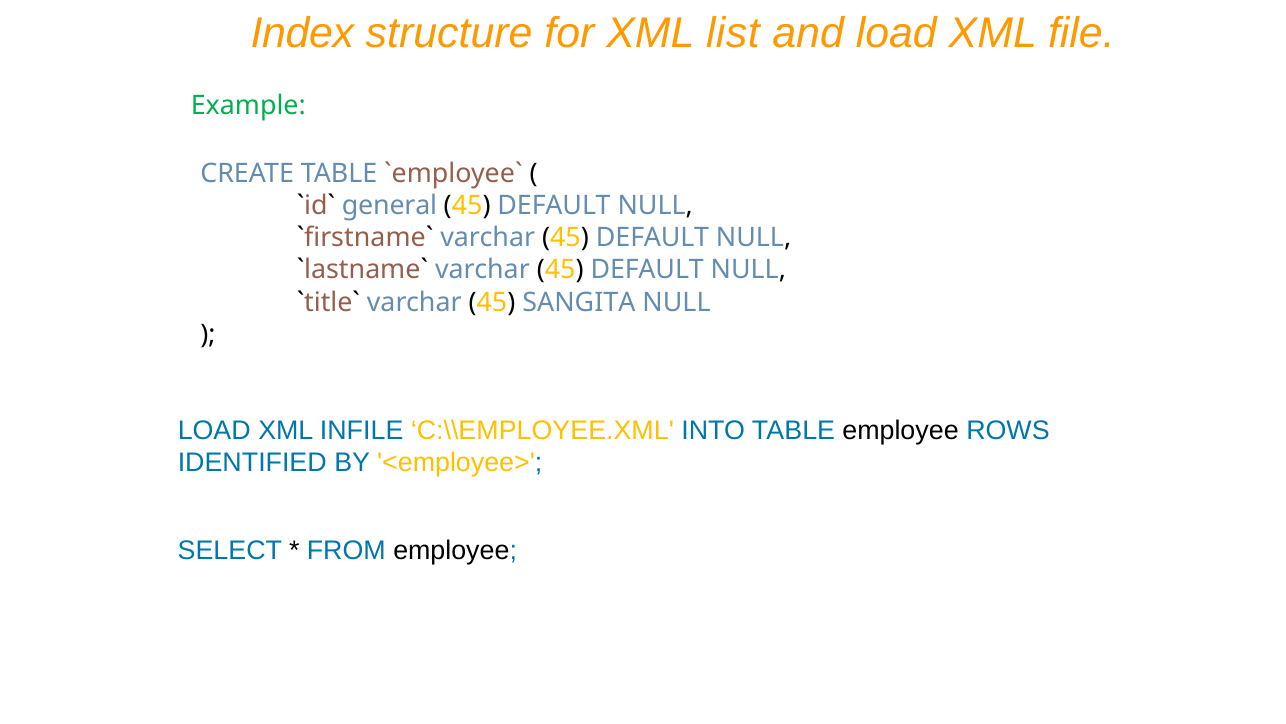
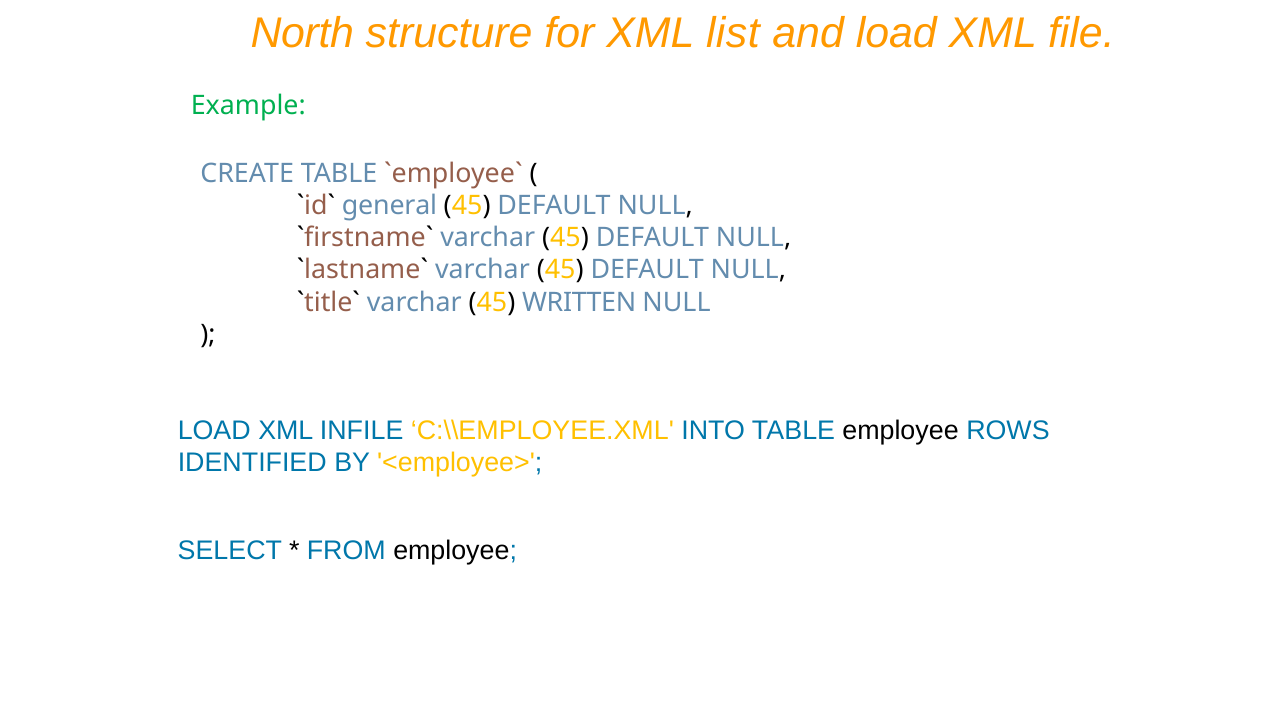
Index: Index -> North (302, 33)
SANGITA: SANGITA -> WRITTEN (579, 302)
